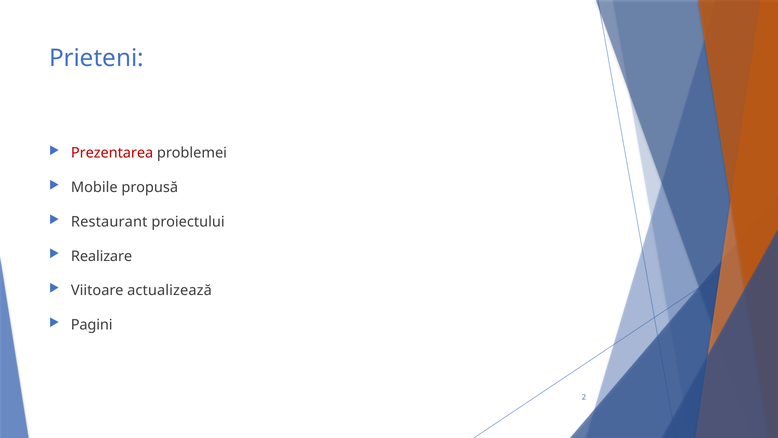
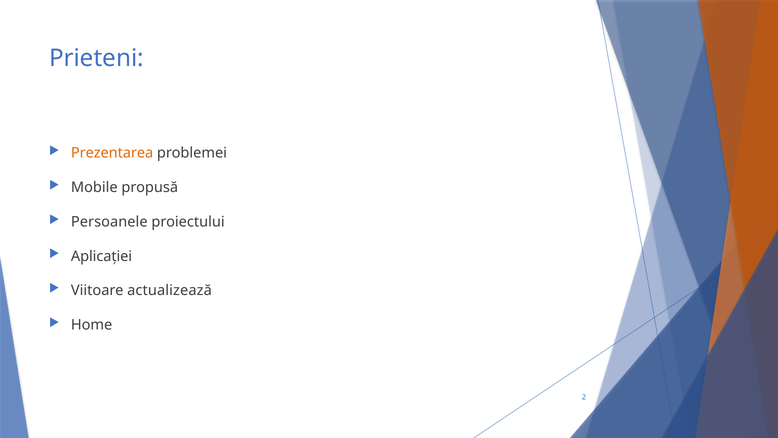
Prezentarea colour: red -> orange (112, 153)
Restaurant: Restaurant -> Persoanele (109, 222)
Realizare: Realizare -> Aplicației (102, 256)
Pagini: Pagini -> Home (92, 325)
